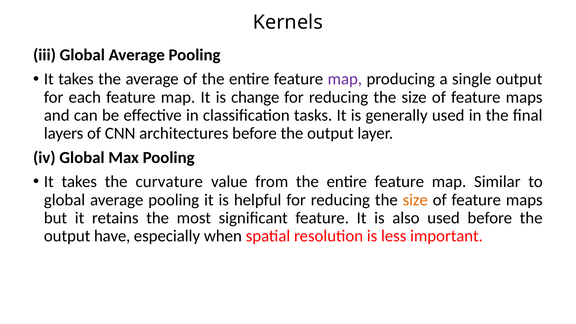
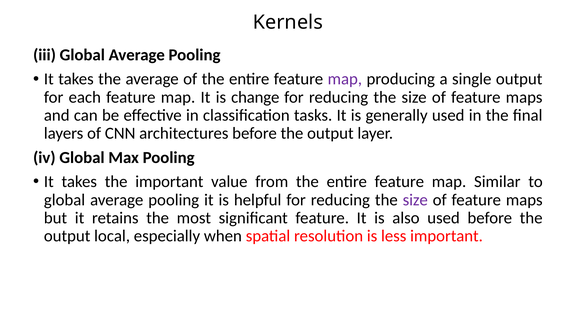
the curvature: curvature -> important (169, 182)
size colour: orange -> purple (415, 200)
have: have -> local (112, 236)
